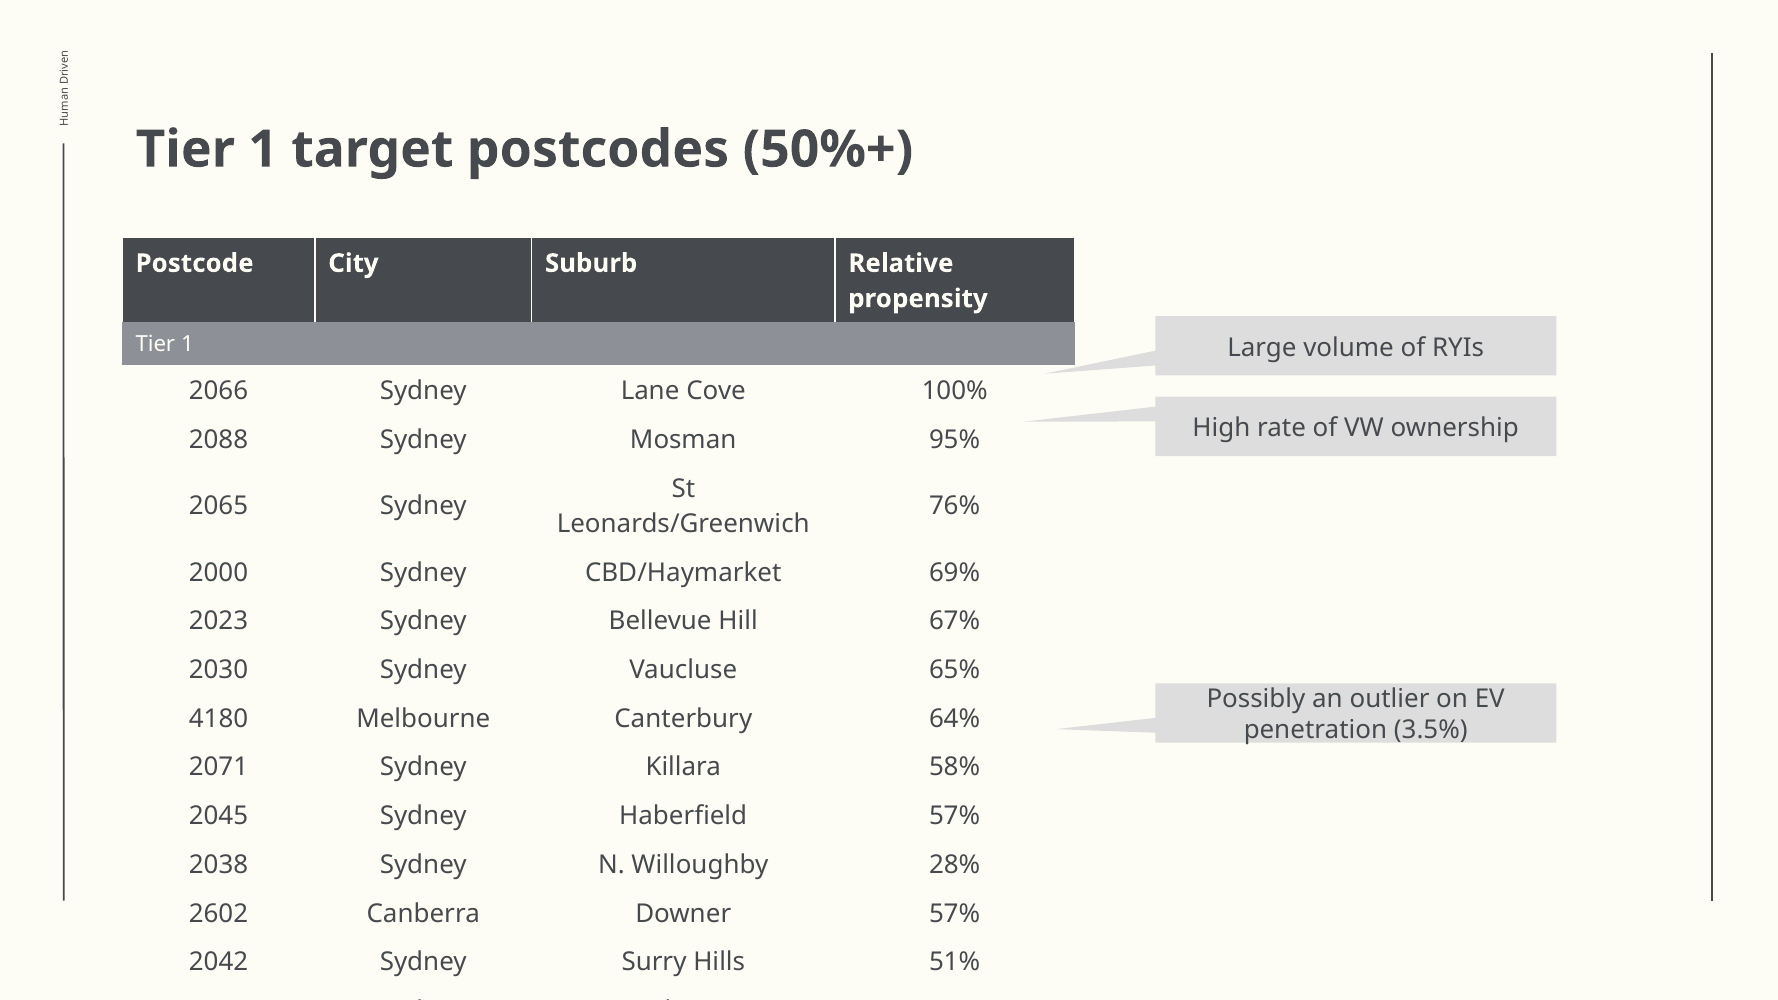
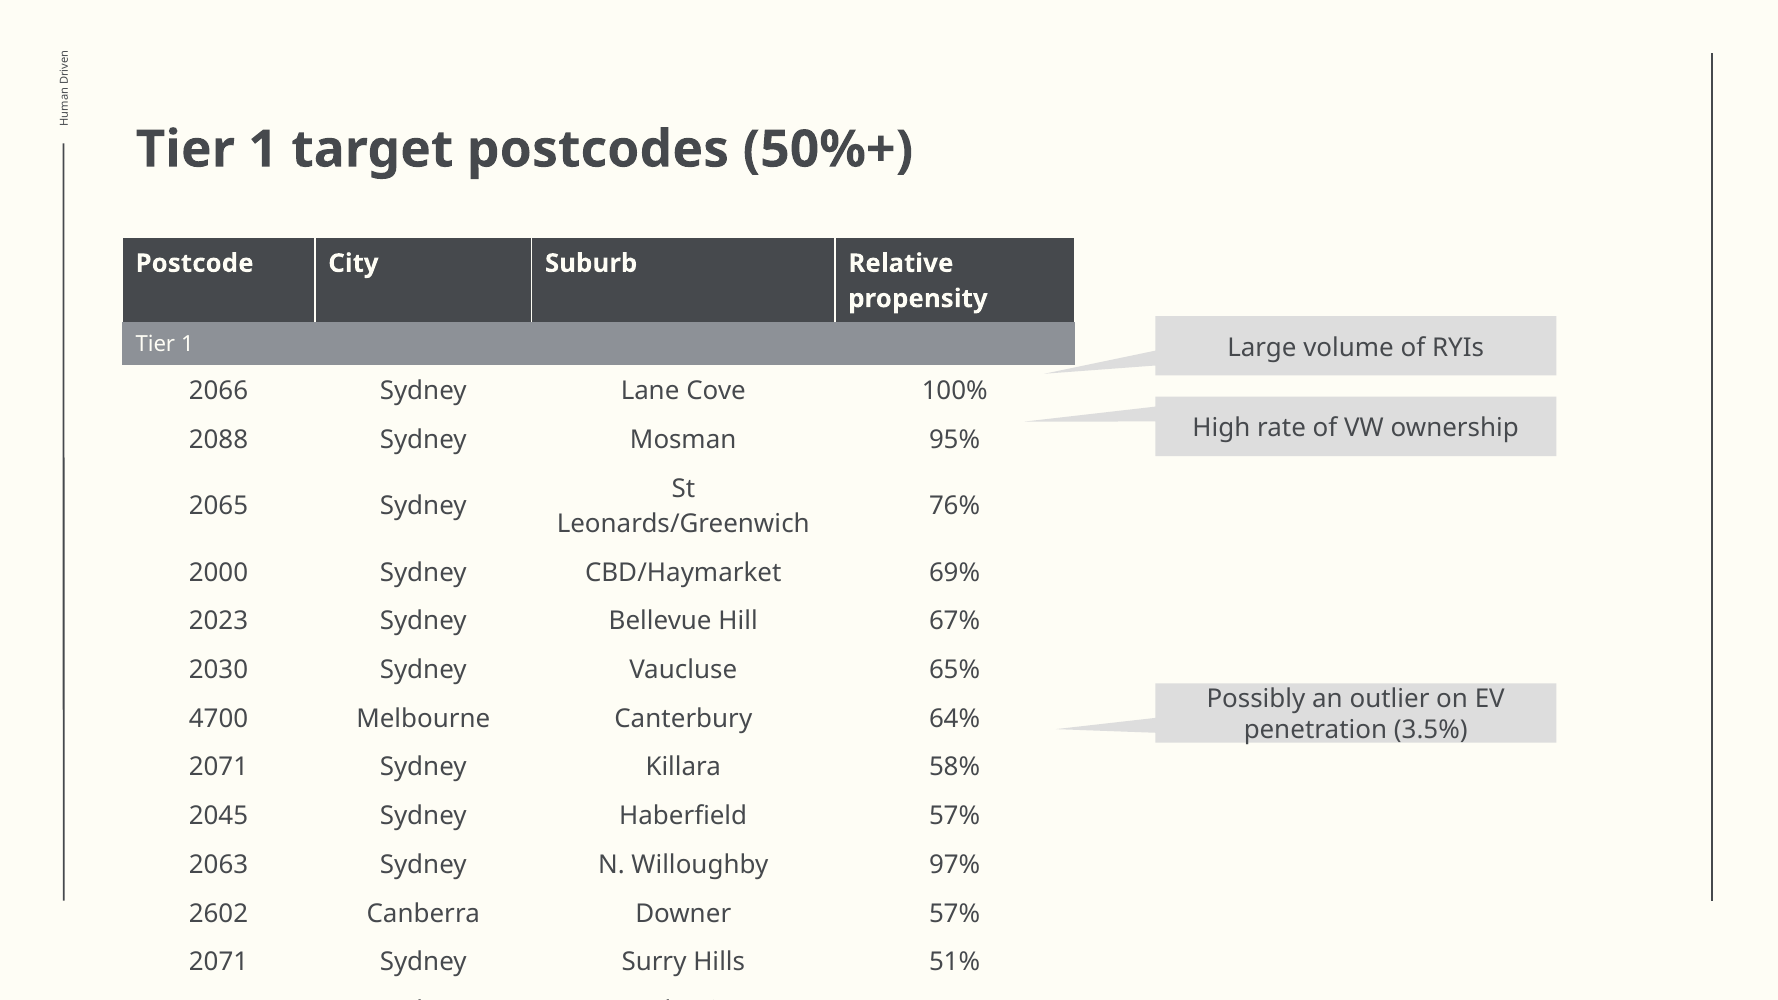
4180: 4180 -> 4700 (219, 719)
2038: 2038 -> 2063 (219, 865)
28%: 28% -> 97% (955, 865)
2042: 2042 -> 2071 (219, 962)
